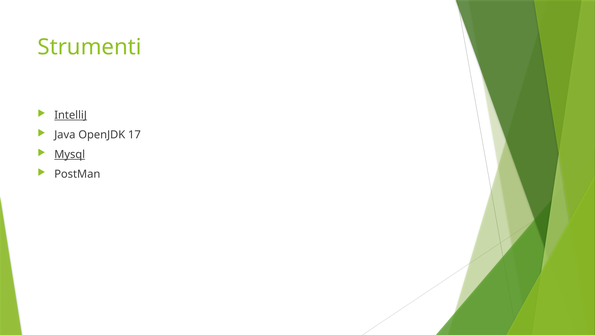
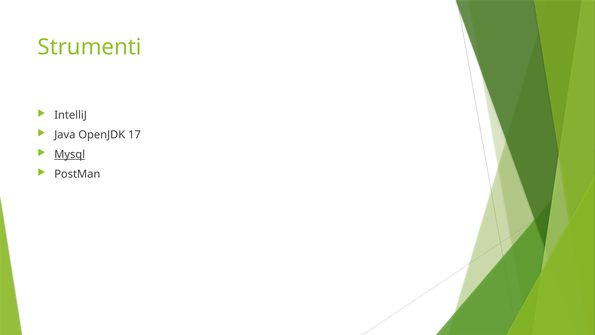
IntelliJ underline: present -> none (71, 115)
